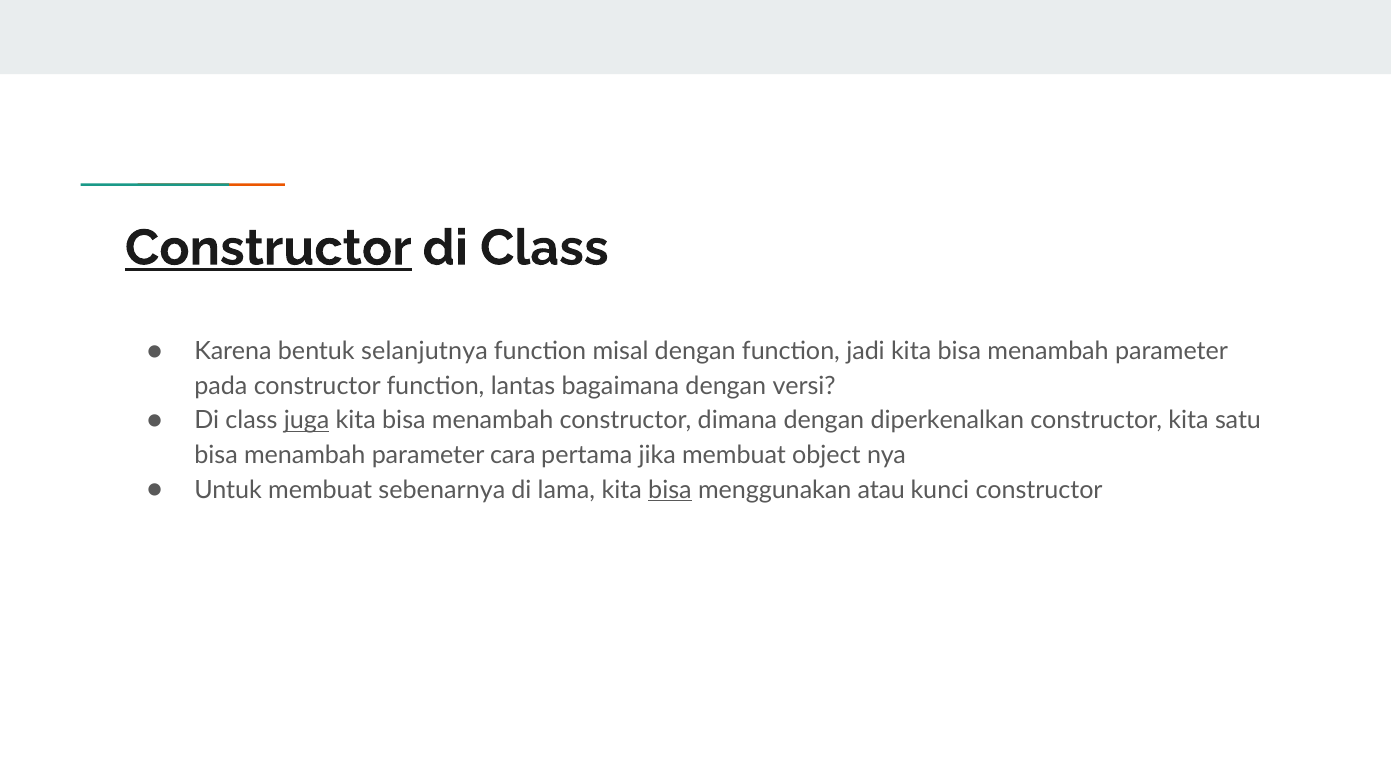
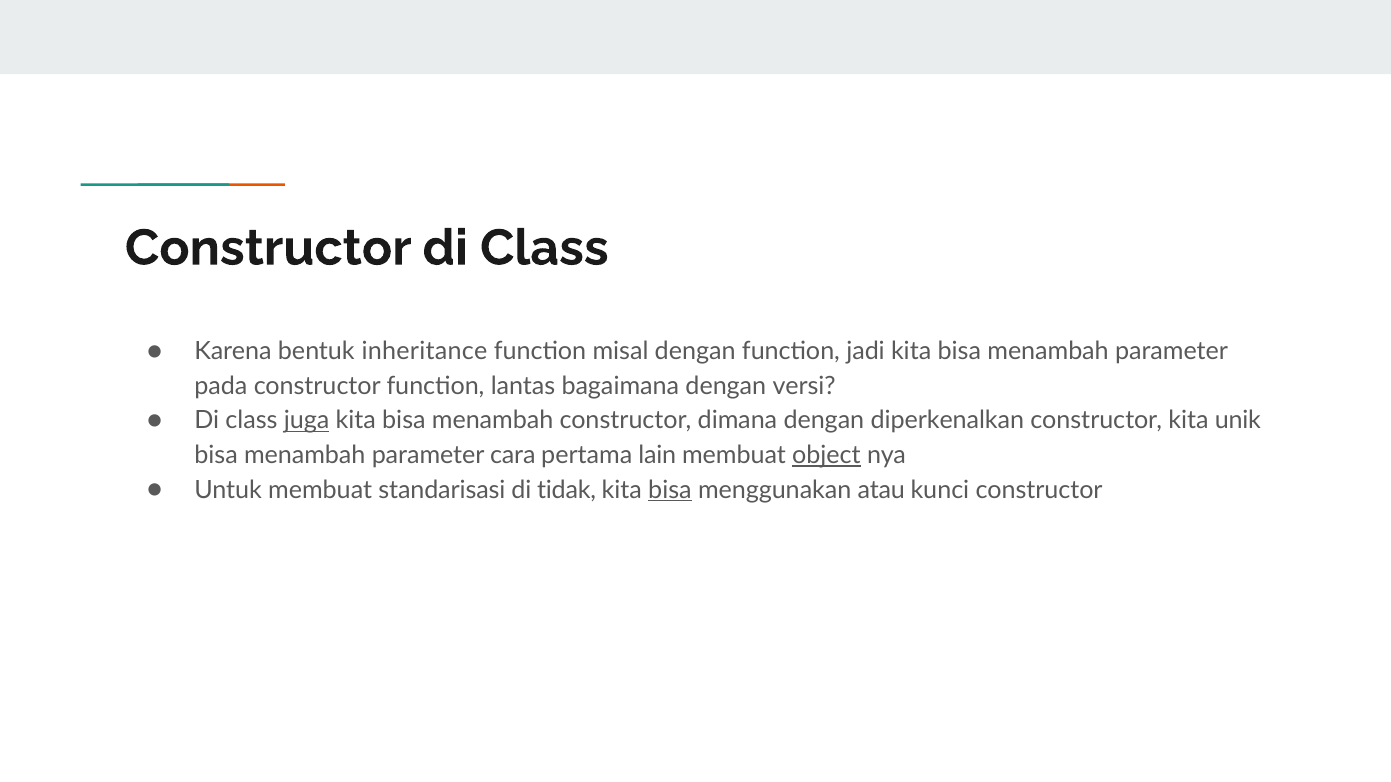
Constructor underline: present -> none (268, 248)
selanjutnya: selanjutnya -> inheritance (424, 352)
satu: satu -> unik (1238, 421)
jika: jika -> lain (657, 455)
object underline: none -> present (826, 455)
sebenarnya: sebenarnya -> standarisasi (442, 490)
lama: lama -> tidak (567, 490)
